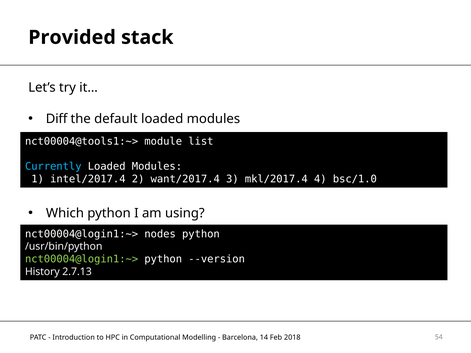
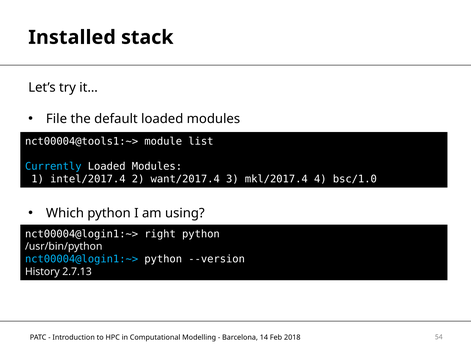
Provided: Provided -> Installed (72, 37)
Diff: Diff -> File (57, 119)
nodes: nodes -> right (160, 234)
nct00004@login1:~> colour: light green -> light blue (82, 259)
